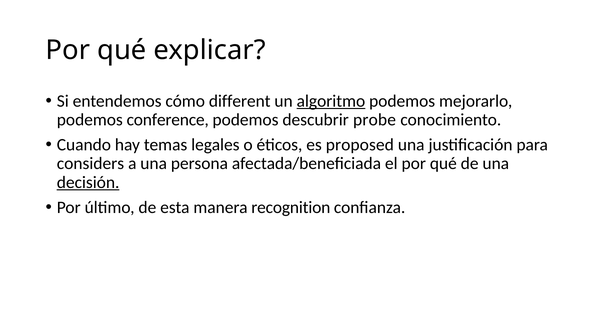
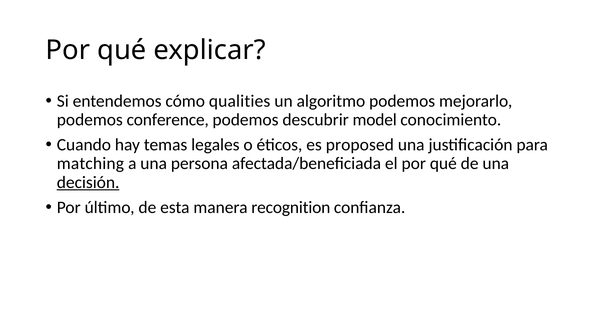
different: different -> qualities (240, 101)
algoritmo underline: present -> none (331, 101)
probe: probe -> model (375, 120)
considers: considers -> matching (90, 164)
